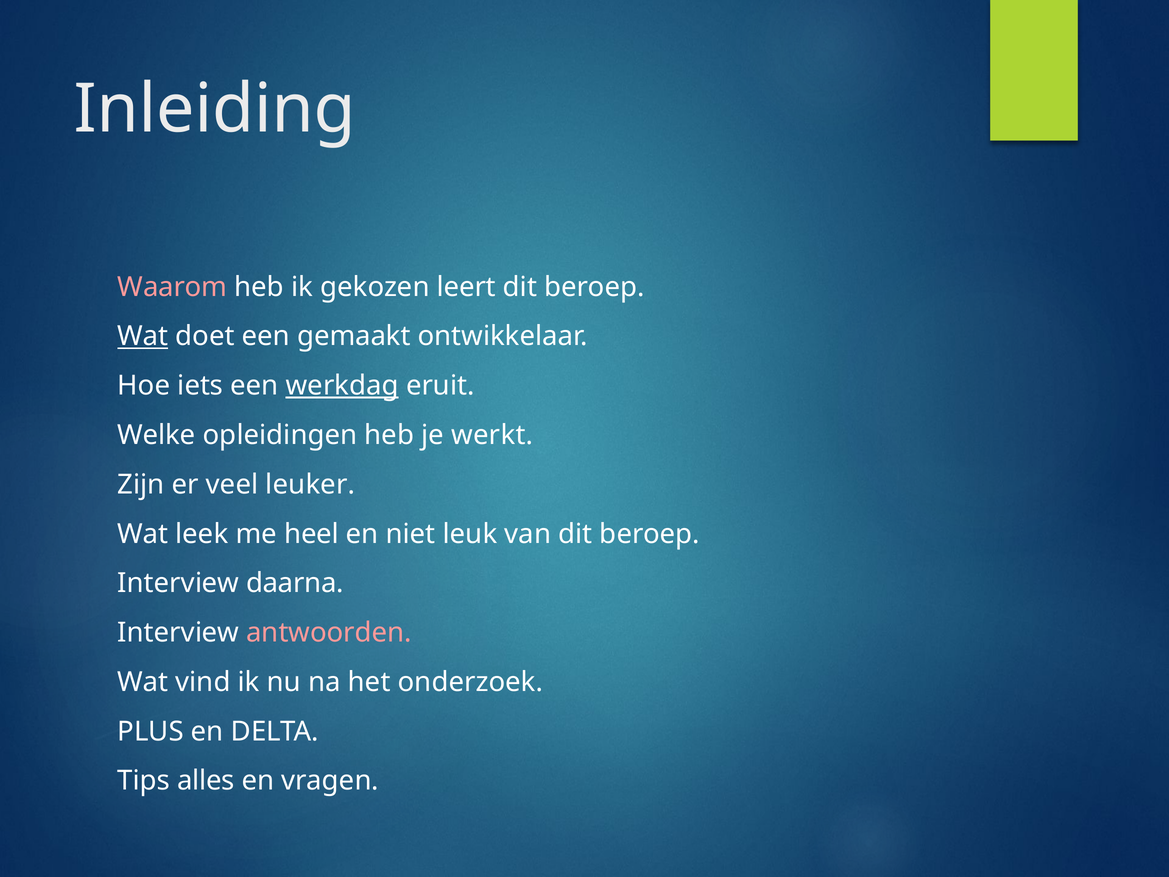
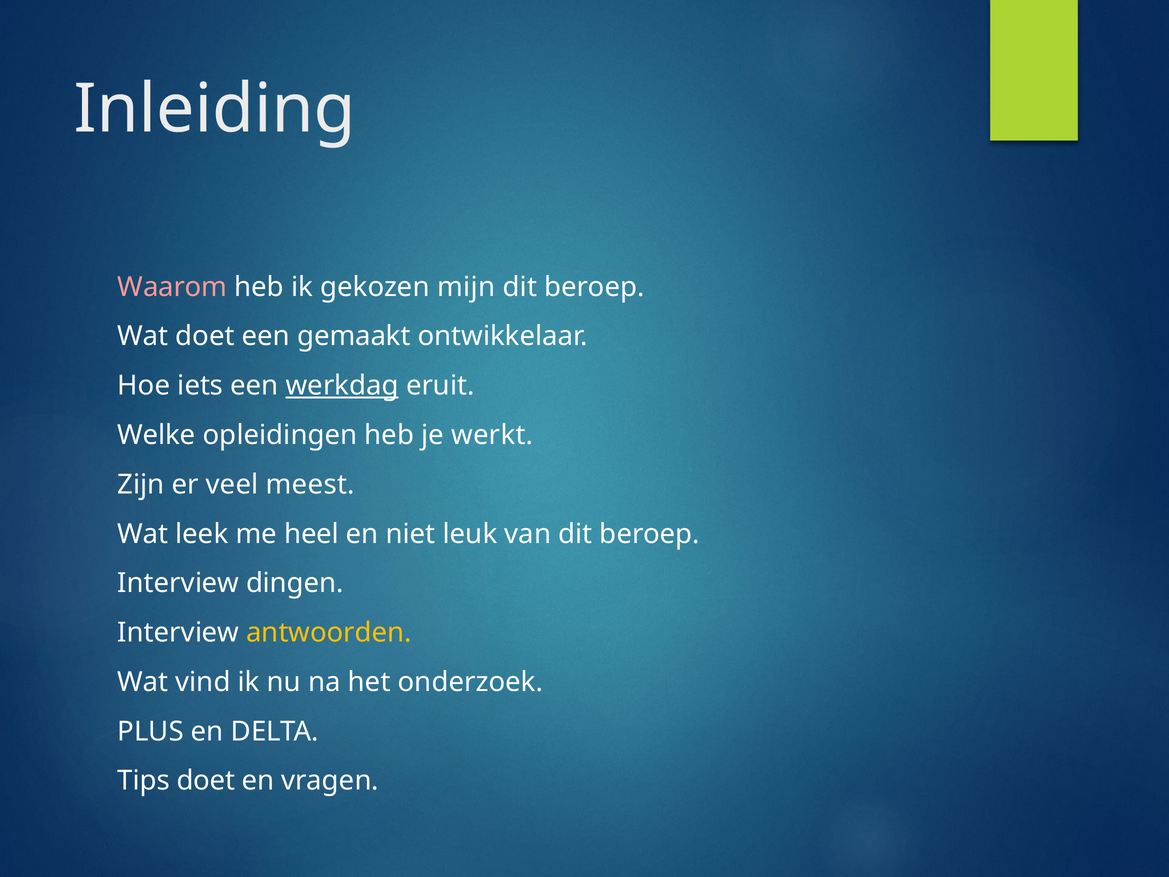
leert: leert -> mijn (466, 287)
Wat underline: present -> none (143, 336)
leuker: leuker -> meest (310, 484)
daarna: daarna -> dingen (295, 583)
antwoorden colour: pink -> yellow (329, 633)
Tips alles: alles -> doet (206, 781)
